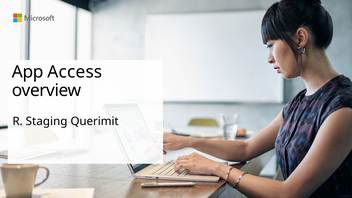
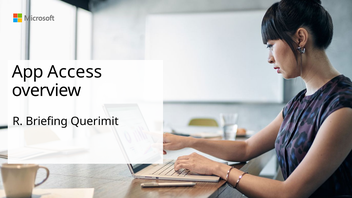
Staging: Staging -> Briefing (47, 121)
